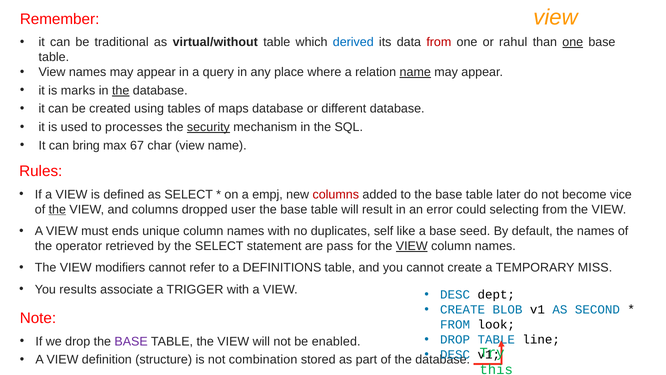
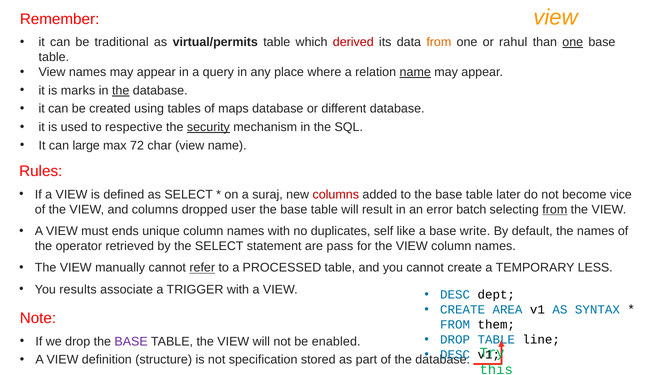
virtual/without: virtual/without -> virtual/permits (215, 42)
derived colour: blue -> red (353, 42)
from colour: red -> orange (439, 42)
processes: processes -> respective (134, 127)
bring: bring -> large (86, 145)
67: 67 -> 72 (137, 145)
empj: empj -> suraj (268, 194)
the underline: present -> none (57, 209)
could: could -> batch (471, 209)
from underline: none -> present (555, 209)
seed: seed -> write (475, 231)
VIEW underline: present -> none (412, 246)
modifiers: modifiers -> manually (120, 267)
refer underline: none -> present (202, 267)
DEFINITIONS: DEFINITIONS -> PROCESSED (282, 267)
MISS: MISS -> LESS (595, 267)
BLOB: BLOB -> AREA (507, 309)
SECOND: SECOND -> SYNTAX (597, 309)
look: look -> them (496, 324)
combination: combination -> specification (263, 359)
